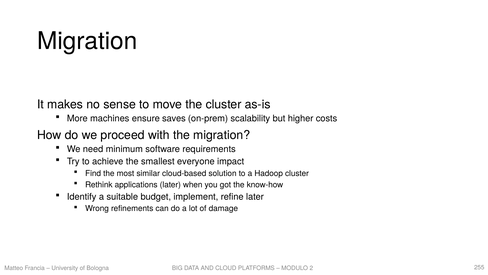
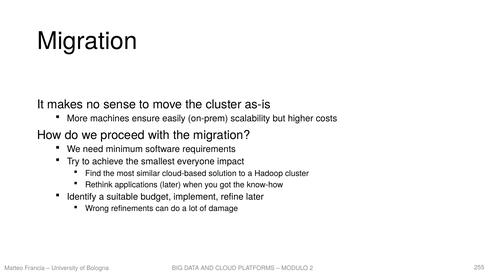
saves: saves -> easily (174, 118)
